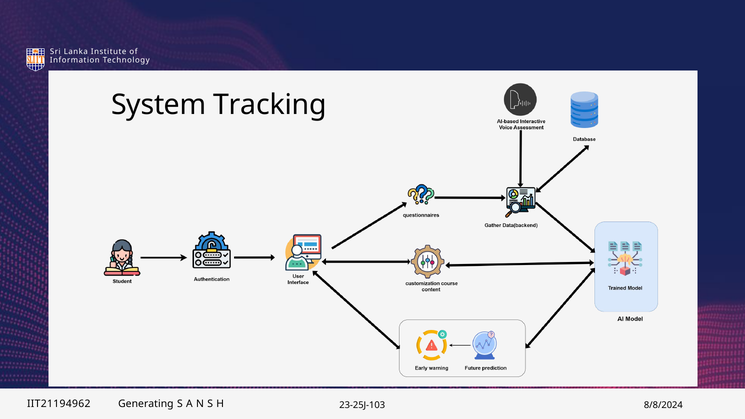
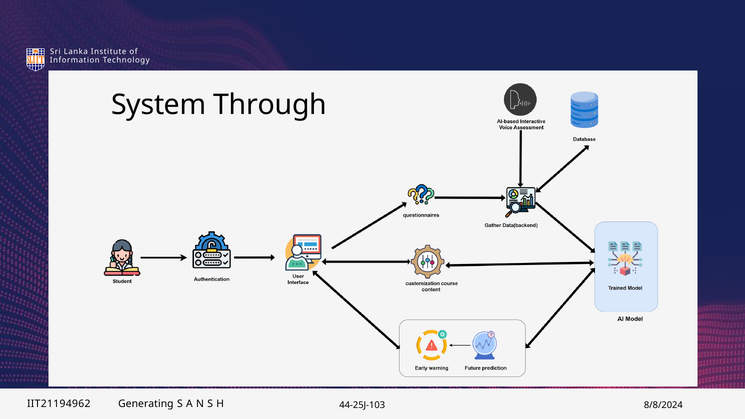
Tracking: Tracking -> Through (270, 105)
23-25J-103: 23-25J-103 -> 44-25J-103 (362, 405)
